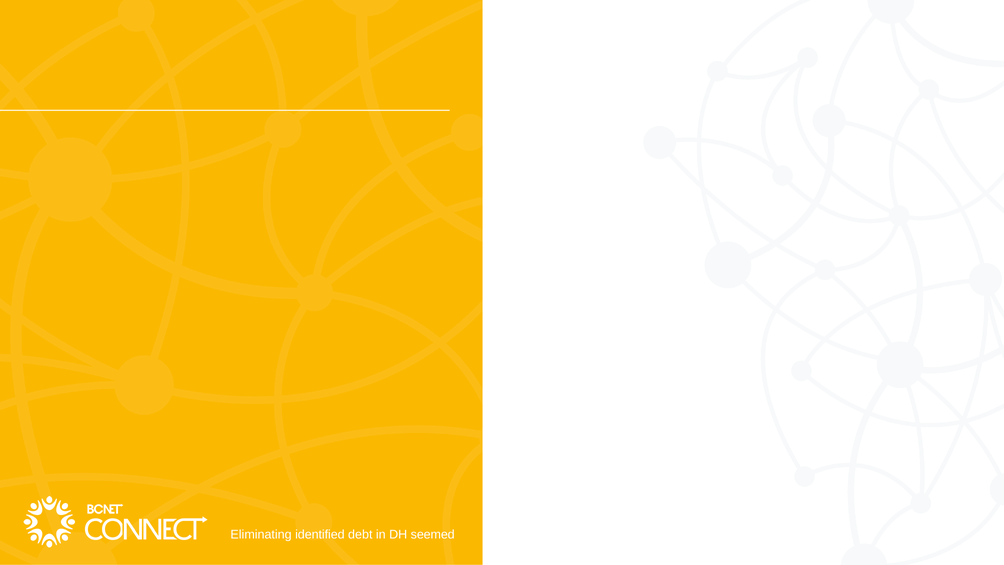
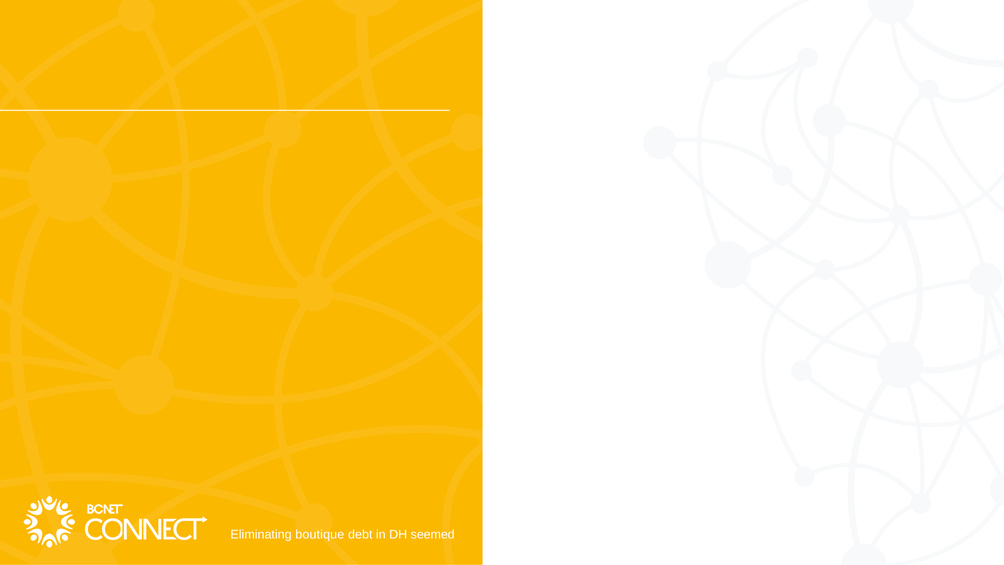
identified: identified -> boutique (320, 534)
